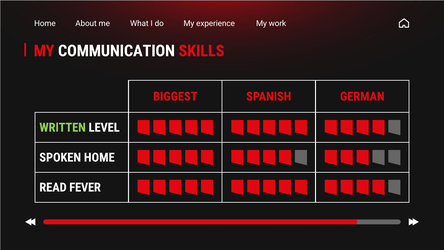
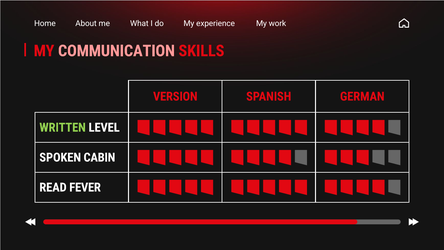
COMMUNICATION colour: white -> pink (116, 51)
BIGGEST: BIGGEST -> VERSION (175, 96)
SPOKEN HOME: HOME -> CABIN (99, 157)
